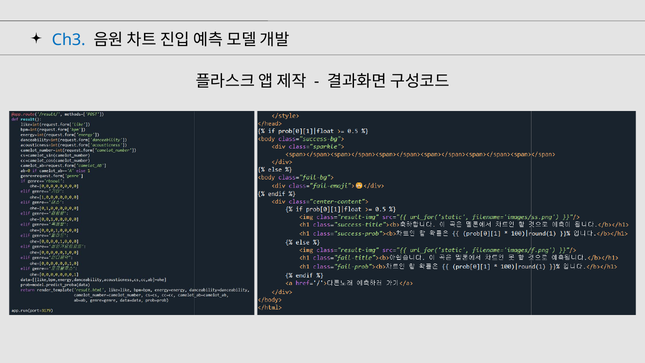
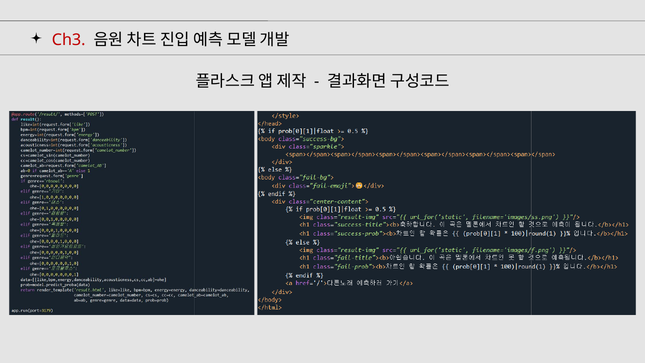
Ch3 colour: blue -> red (69, 40)
